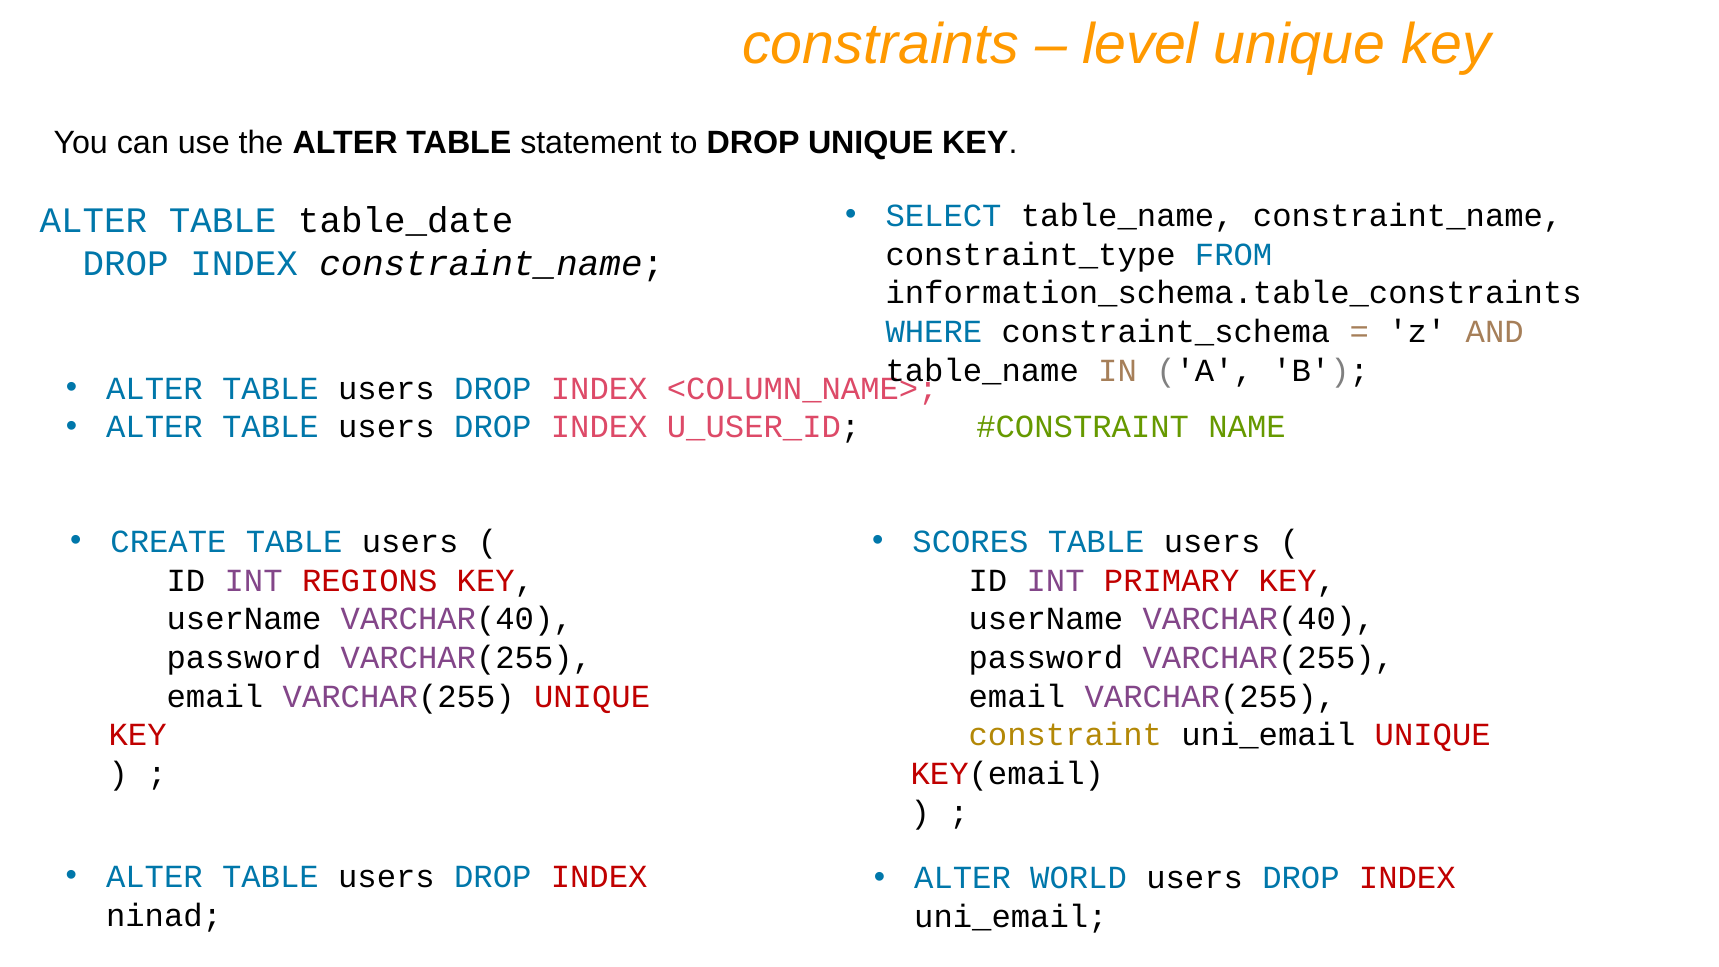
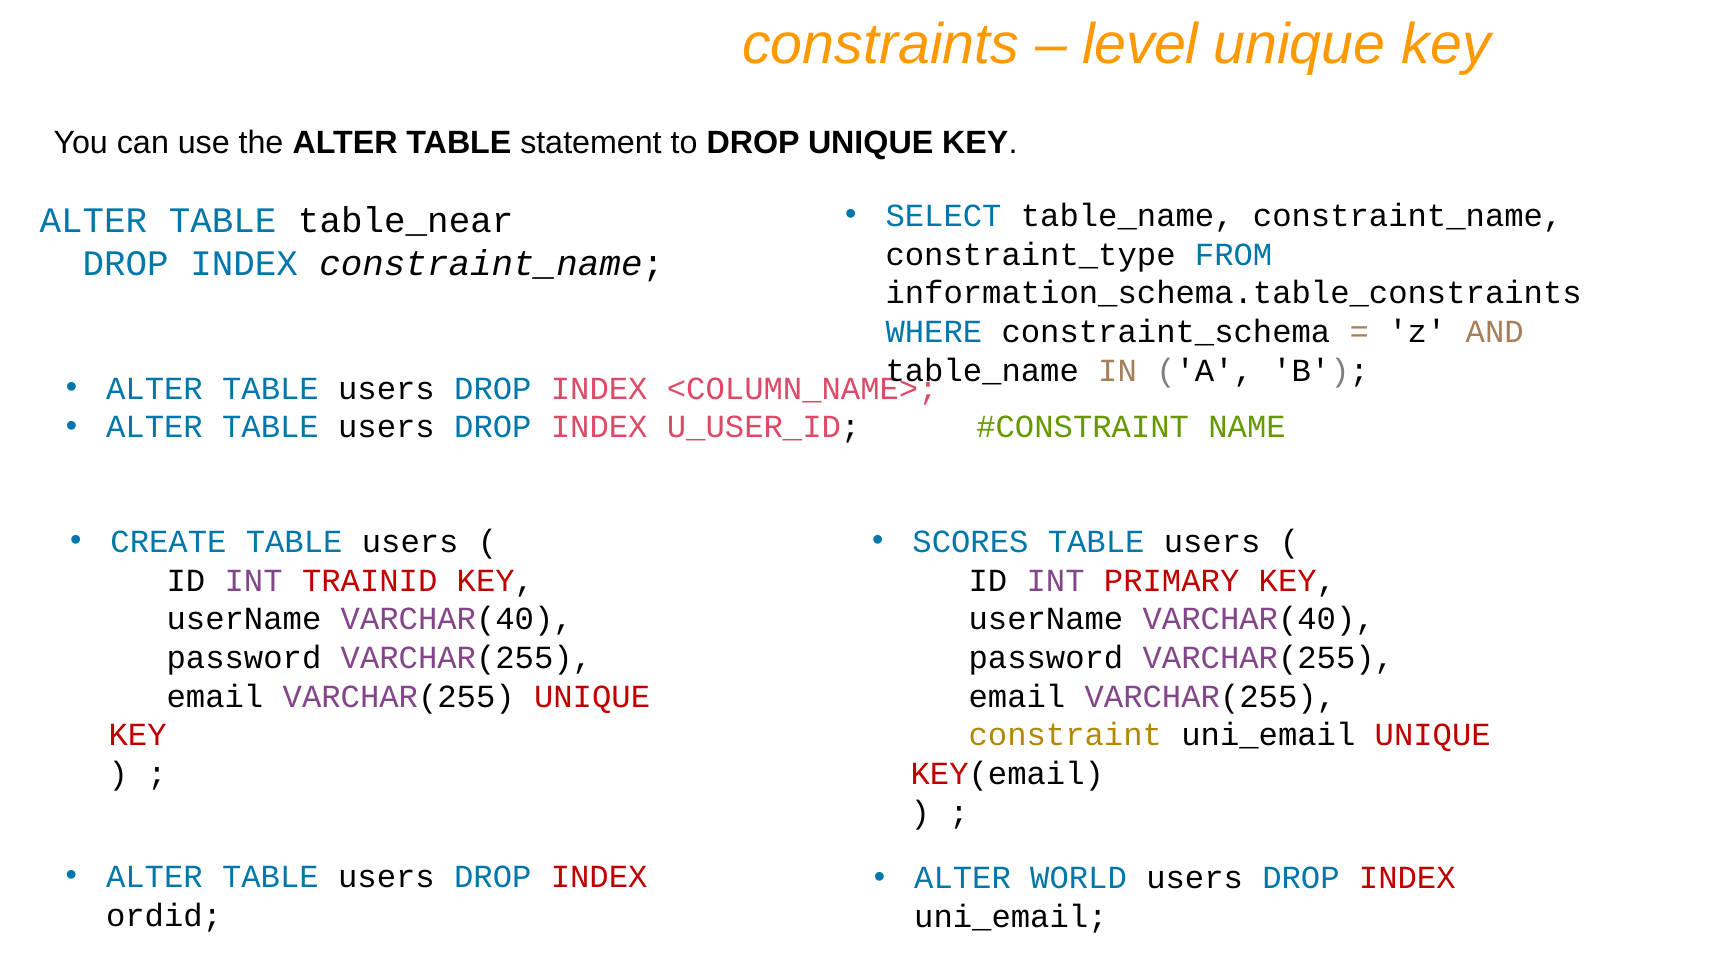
table_date: table_date -> table_near (406, 221)
REGIONS: REGIONS -> TRAINID (370, 580)
ninad: ninad -> ordid (164, 916)
